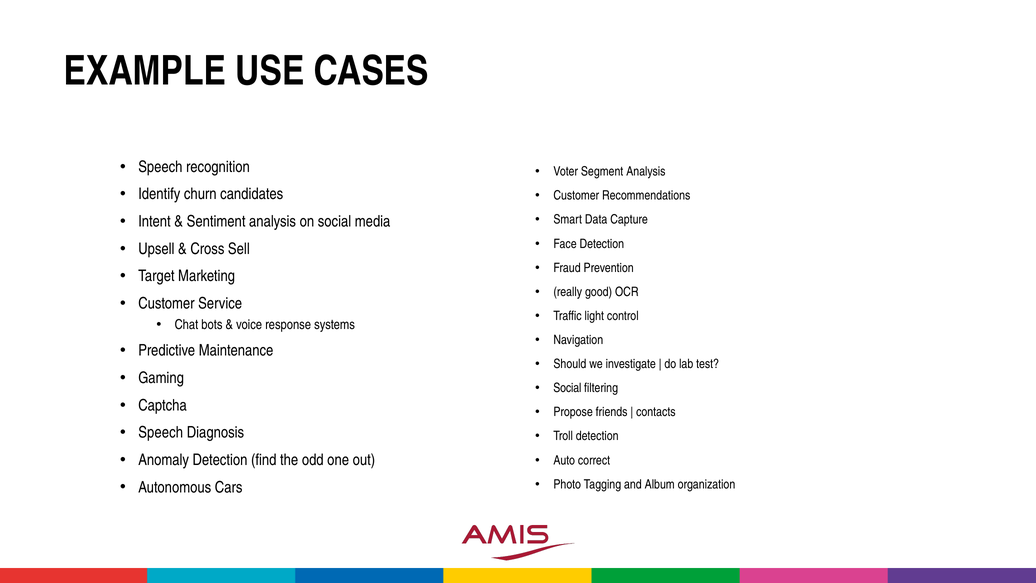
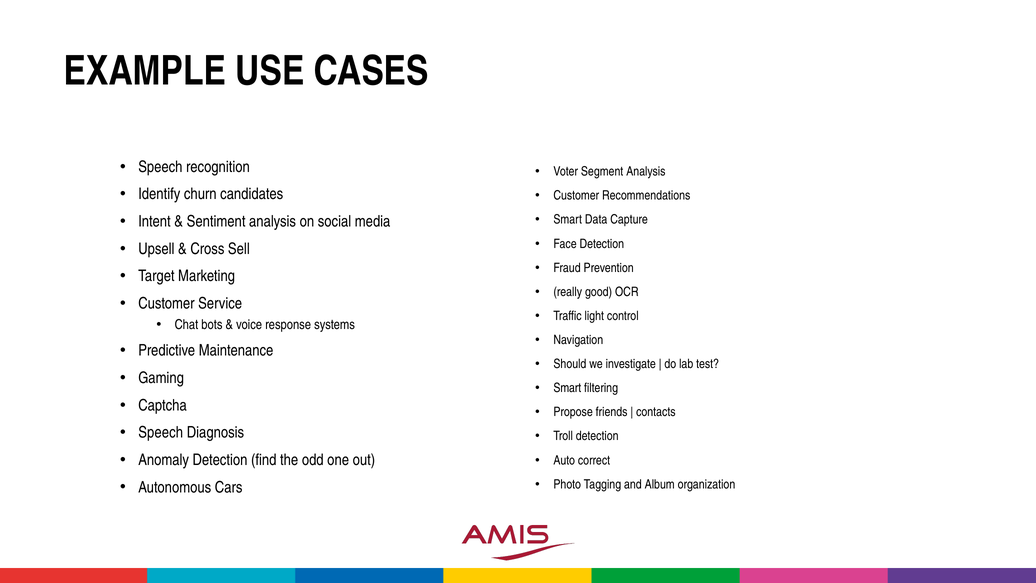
Social: Social -> Smart (567, 388)
